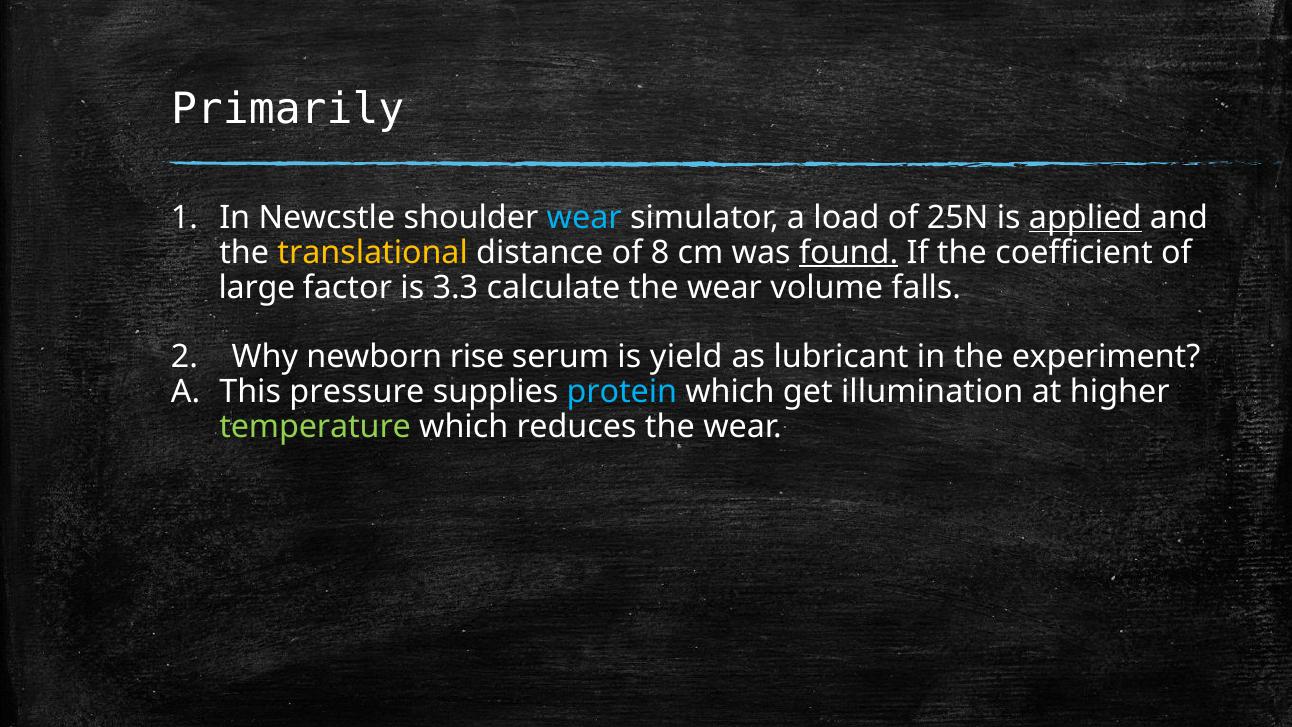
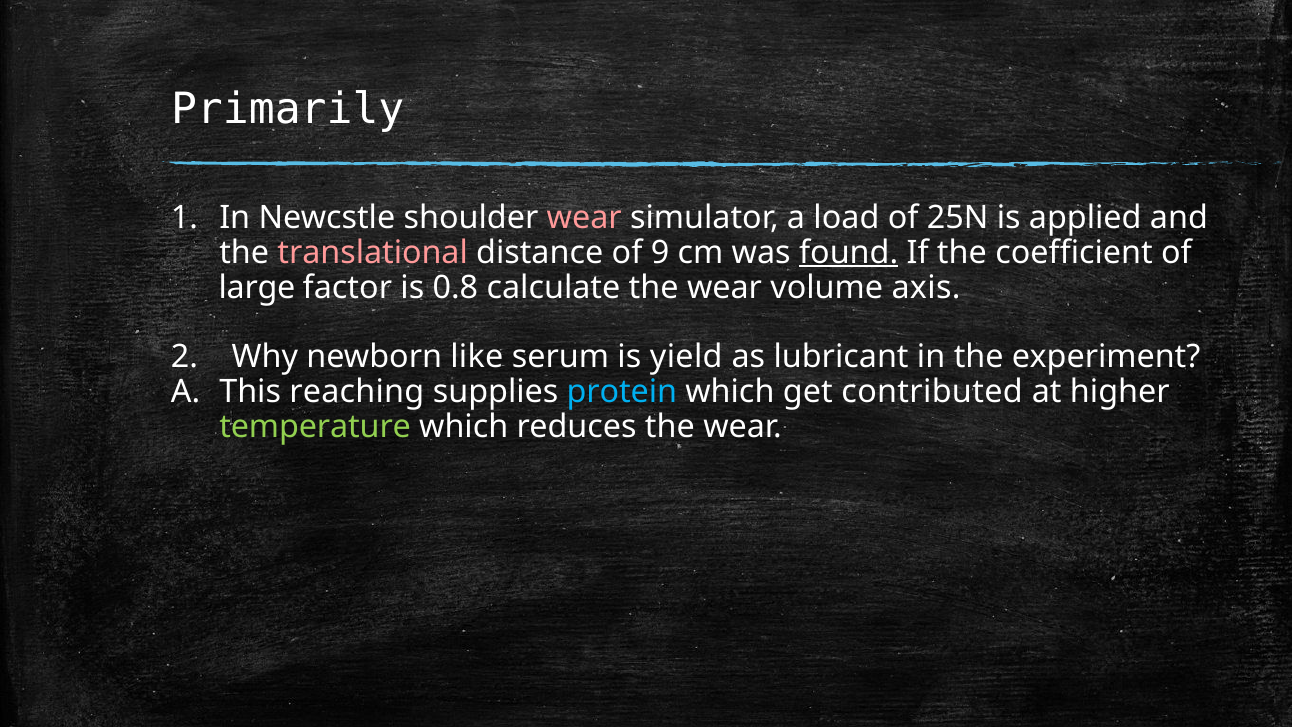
wear colour: light blue -> pink (584, 218)
applied underline: present -> none (1085, 218)
translational colour: yellow -> pink (373, 252)
8: 8 -> 9 (660, 252)
3.3: 3.3 -> 0.8 (455, 287)
falls: falls -> axis (926, 287)
rise: rise -> like (477, 357)
pressure: pressure -> reaching (357, 392)
illumination: illumination -> contributed (932, 392)
